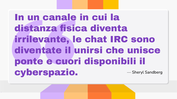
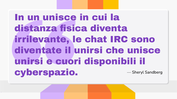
un canale: canale -> unisce (60, 17)
ponte: ponte -> unirsi (29, 62)
